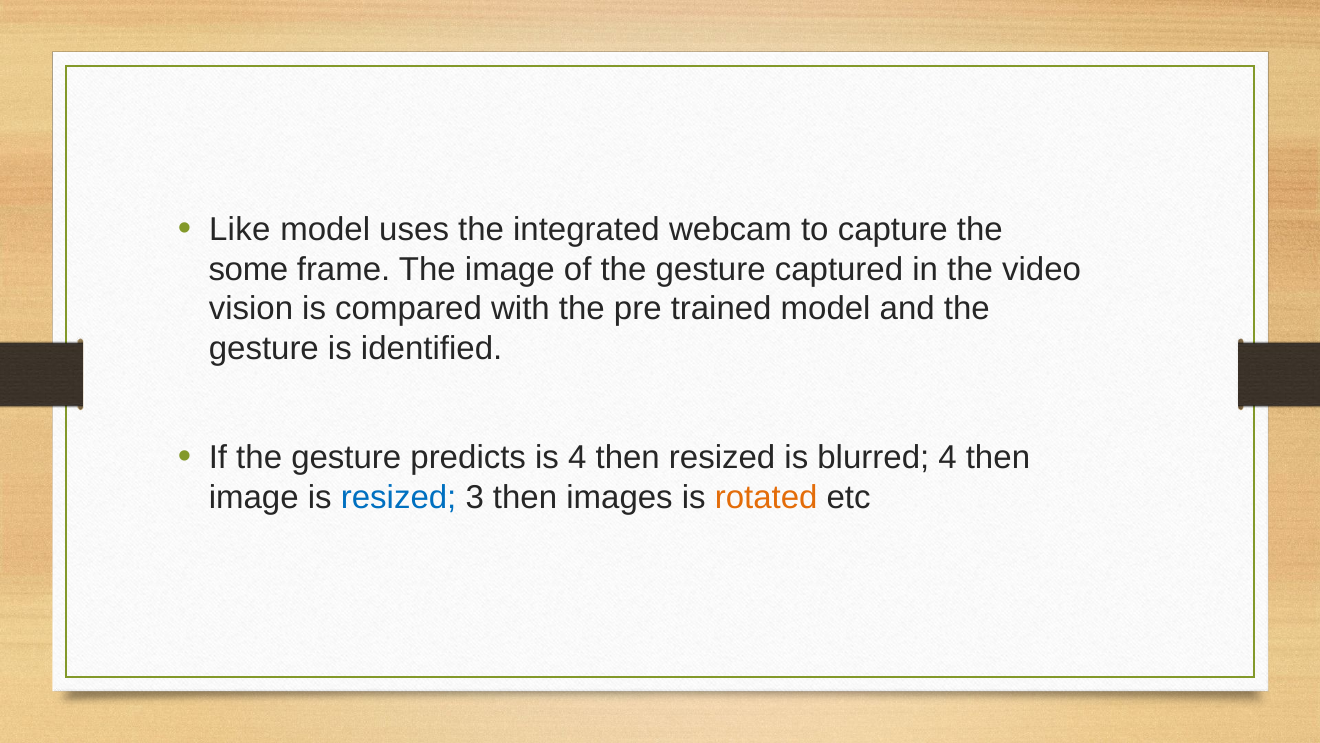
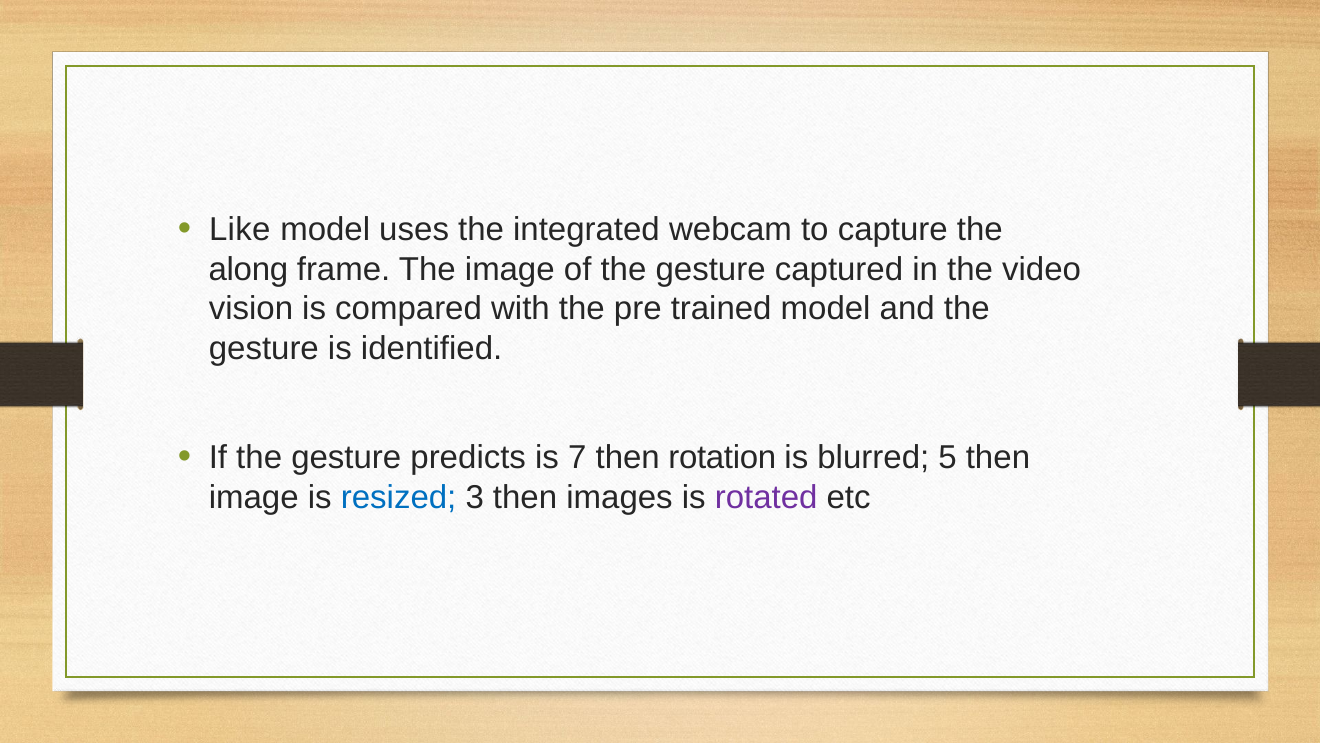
some: some -> along (248, 269)
is 4: 4 -> 7 (577, 457)
then resized: resized -> rotation (722, 457)
blurred 4: 4 -> 5 (948, 457)
rotated colour: orange -> purple (766, 497)
